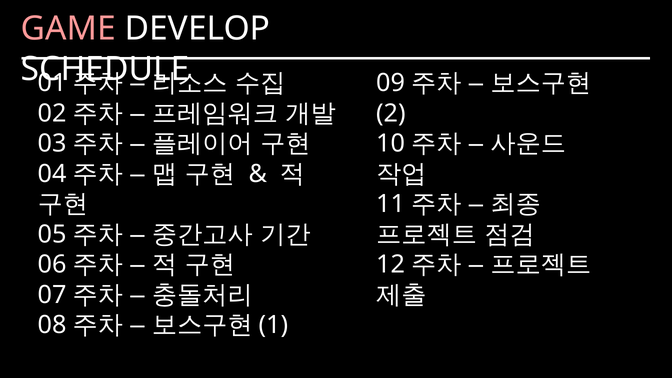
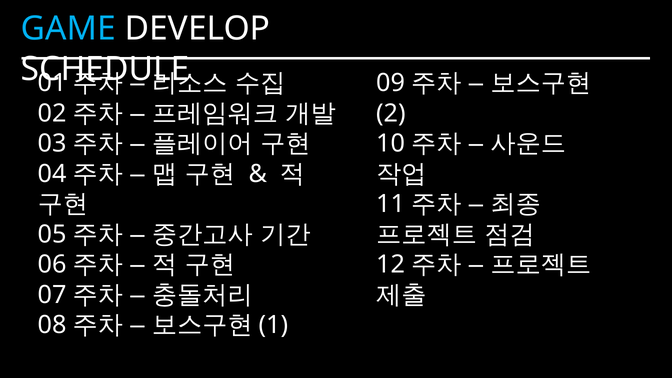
GAME colour: pink -> light blue (69, 29)
